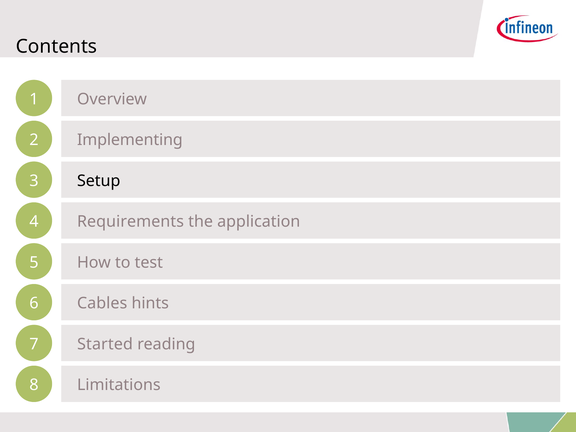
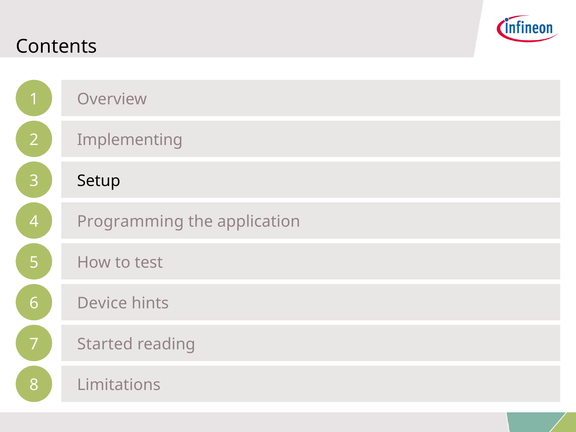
Requirements: Requirements -> Programming (130, 222)
Cables: Cables -> Device (102, 303)
